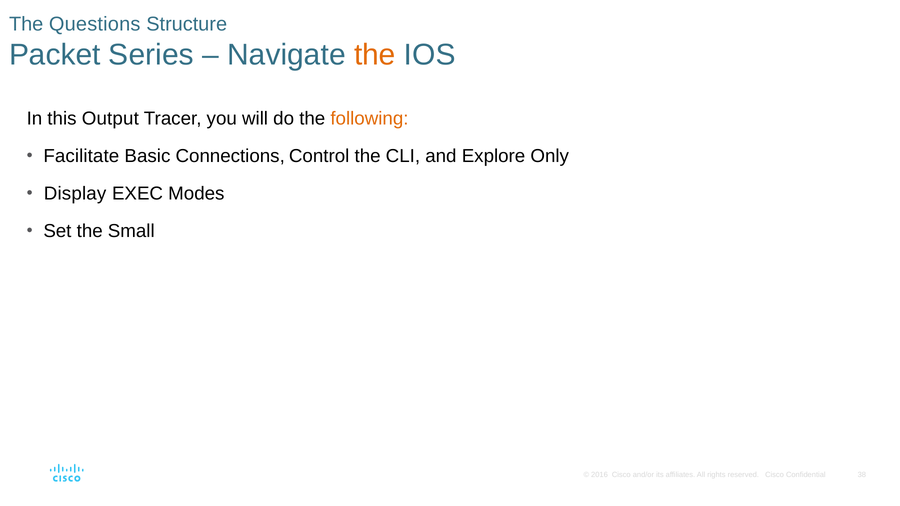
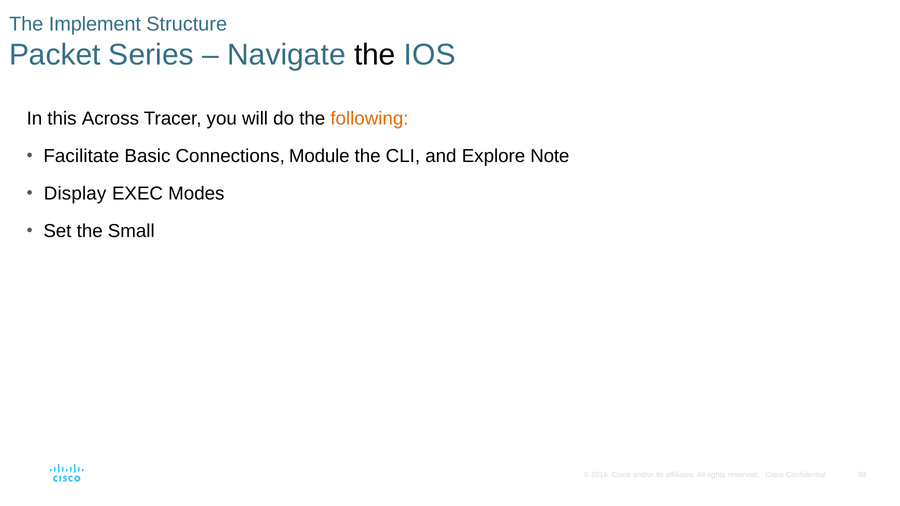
Questions: Questions -> Implement (95, 24)
the colour: orange -> black (375, 55)
Output: Output -> Across (110, 119)
Control: Control -> Module (319, 156)
Only: Only -> Note (550, 156)
